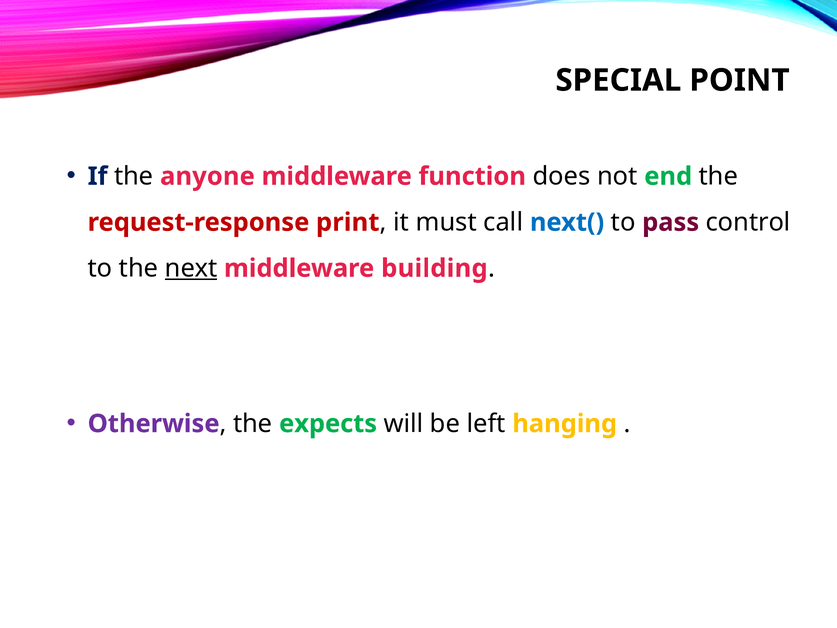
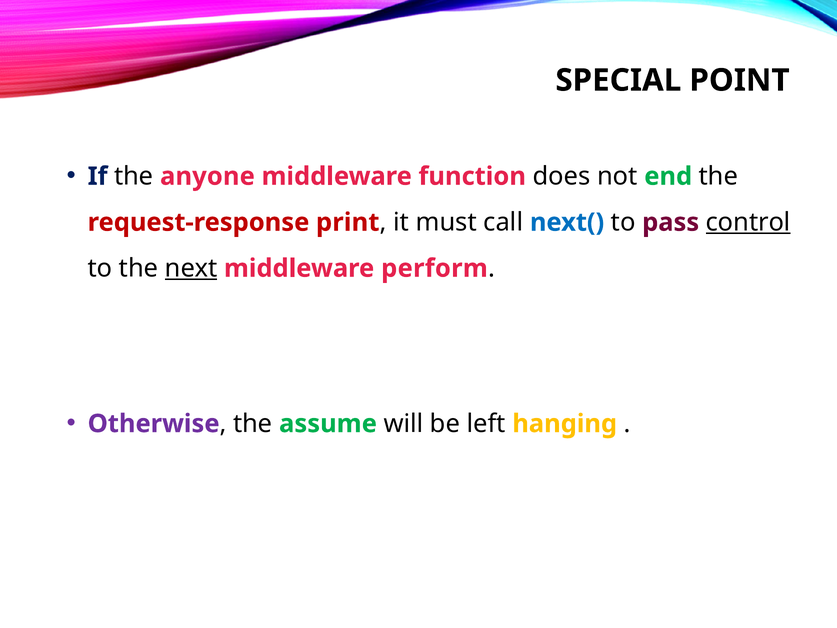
control underline: none -> present (748, 222)
building: building -> perform (434, 268)
expects: expects -> assume (328, 424)
